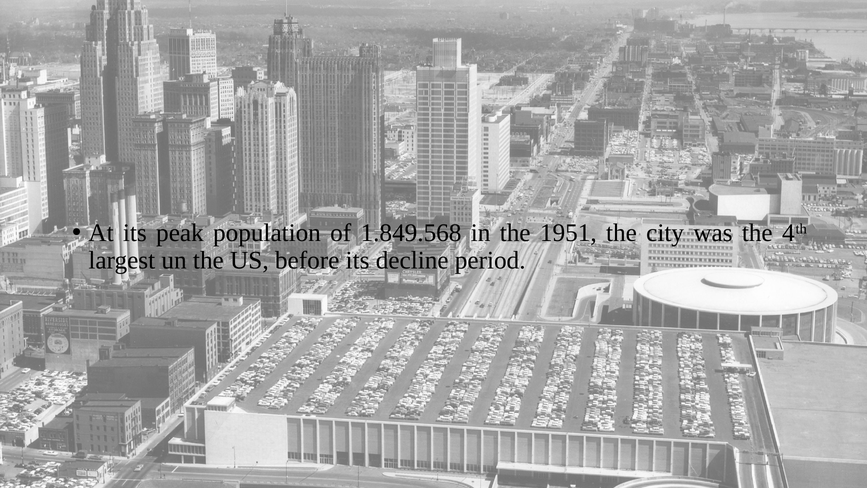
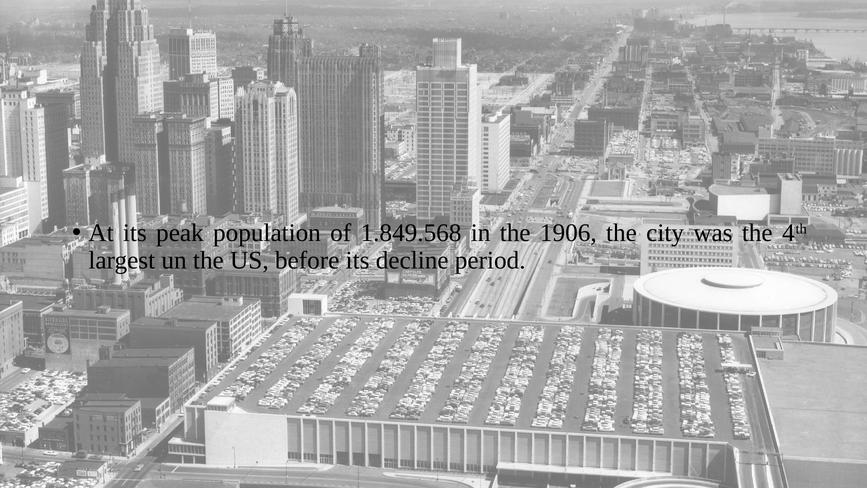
1951: 1951 -> 1906 (568, 233)
